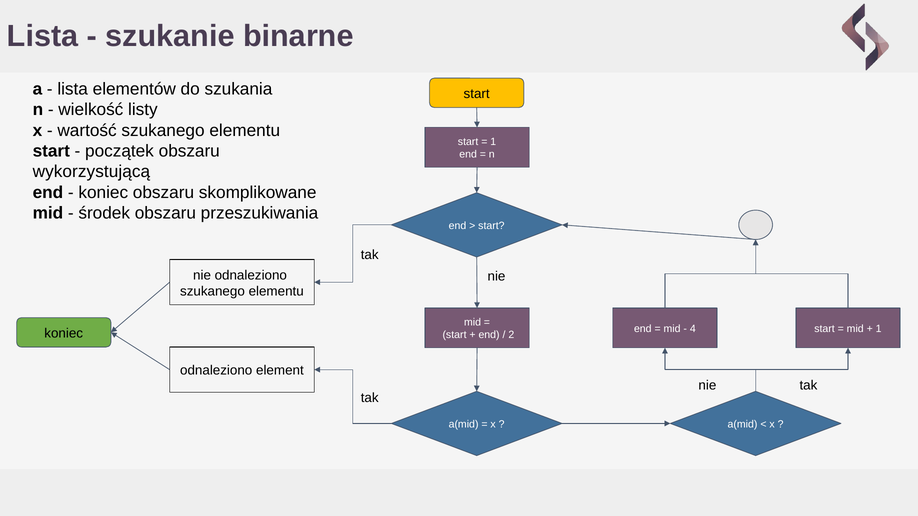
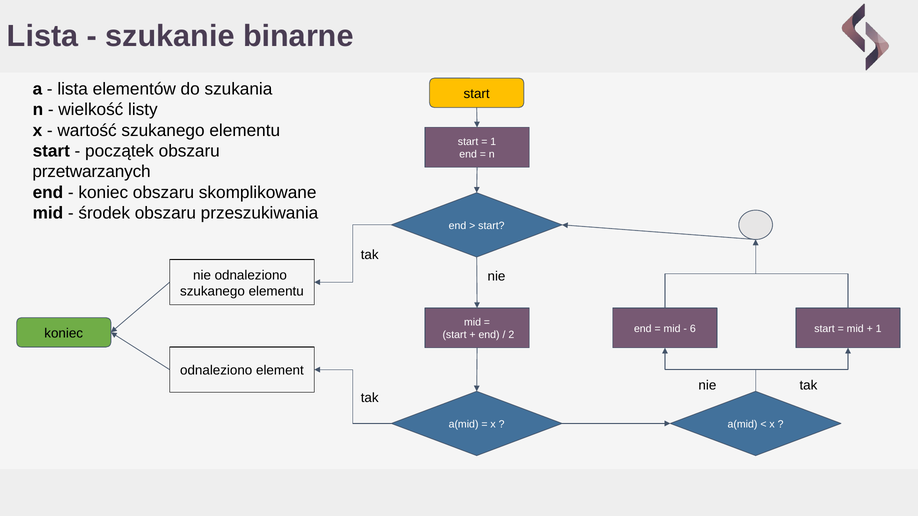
wykorzystującą: wykorzystującą -> przetwarzanych (92, 172)
4: 4 -> 6 (693, 329)
